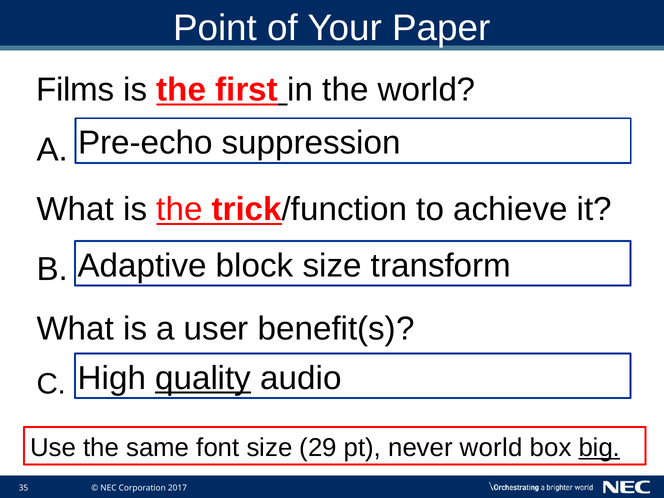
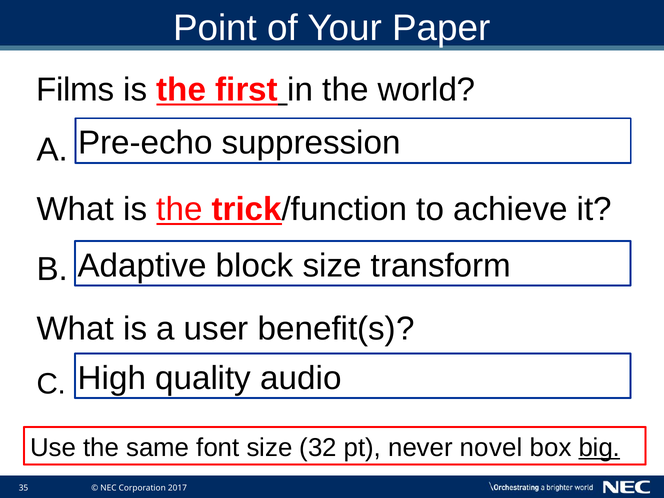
quality underline: present -> none (203, 378)
29: 29 -> 32 (318, 448)
never world: world -> novel (491, 448)
